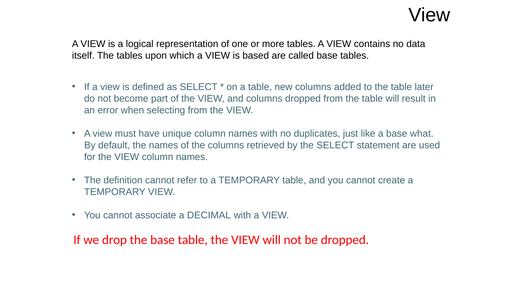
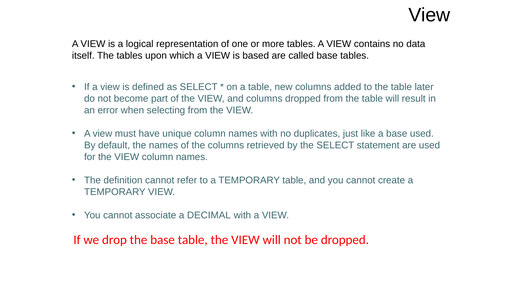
base what: what -> used (422, 134)
